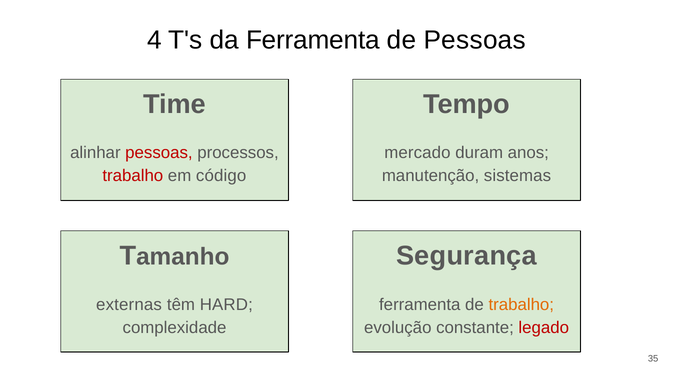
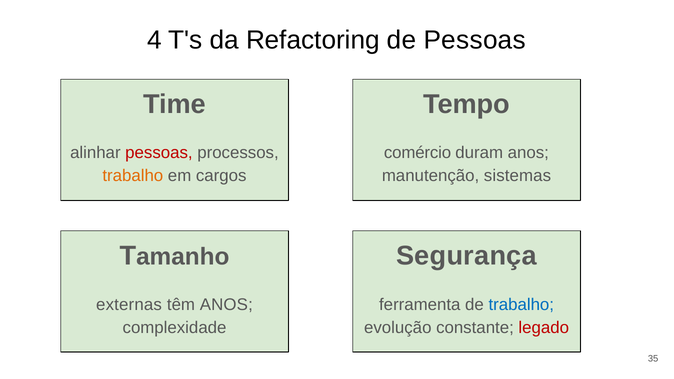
da Ferramenta: Ferramenta -> Refactoring (313, 40)
mercado: mercado -> comércio (418, 153)
trabalho colour: red -> orange (133, 176)
código: código -> cargos (221, 176)
têm HARD: HARD -> ANOS (226, 305)
trabalho colour: orange -> blue (521, 305)
